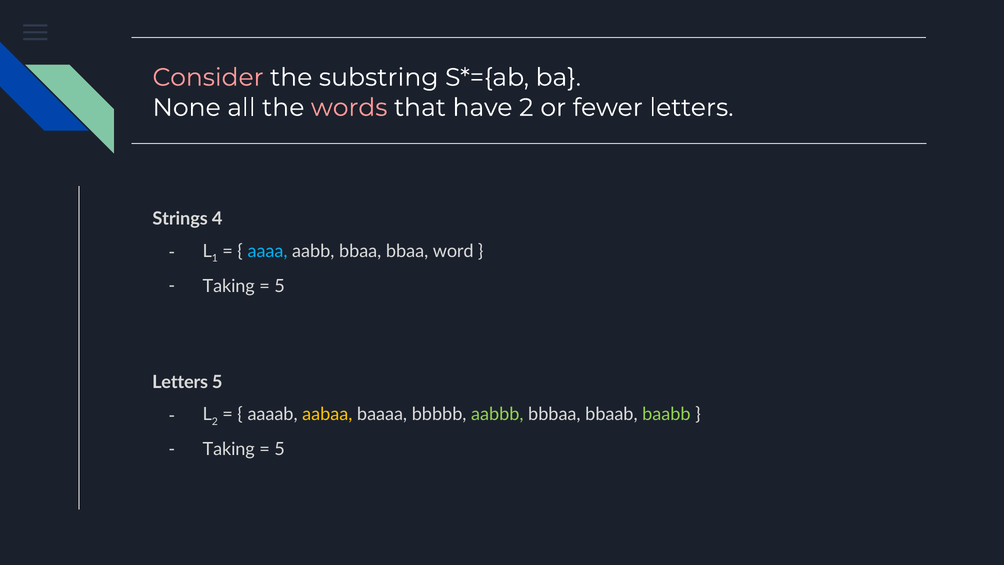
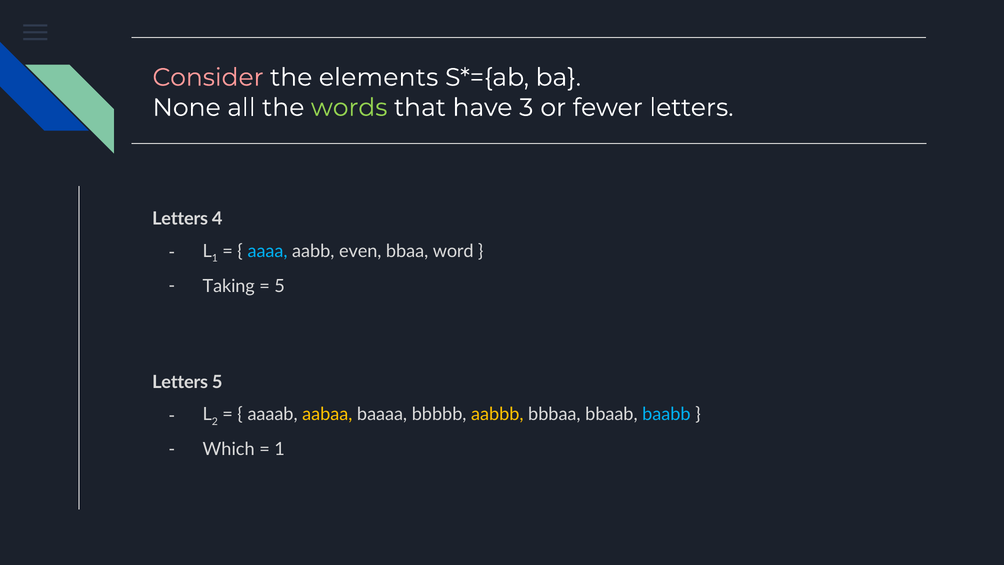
substring: substring -> elements (379, 77)
words colour: pink -> light green (349, 108)
have 2: 2 -> 3 (526, 108)
Strings: Strings -> Letters (180, 219)
aabb bbaa: bbaa -> even (360, 251)
aabbb colour: light green -> yellow (497, 414)
baabb colour: light green -> light blue (666, 414)
Taking: Taking -> Which (229, 449)
5: 5 -> 1 (280, 449)
